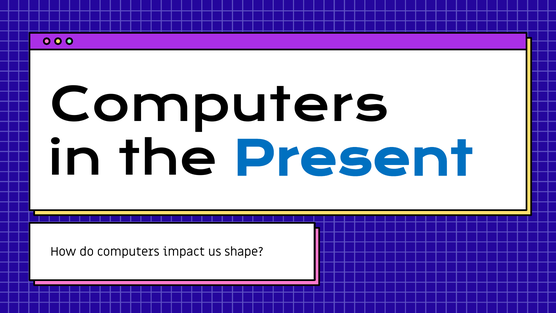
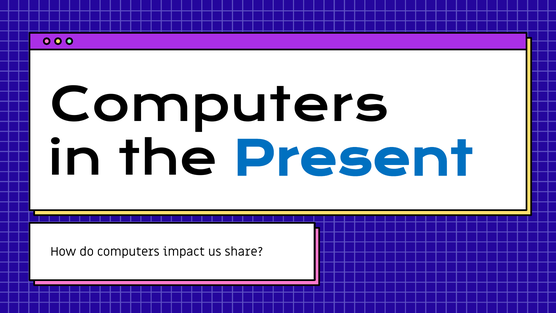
shape: shape -> share (244, 251)
